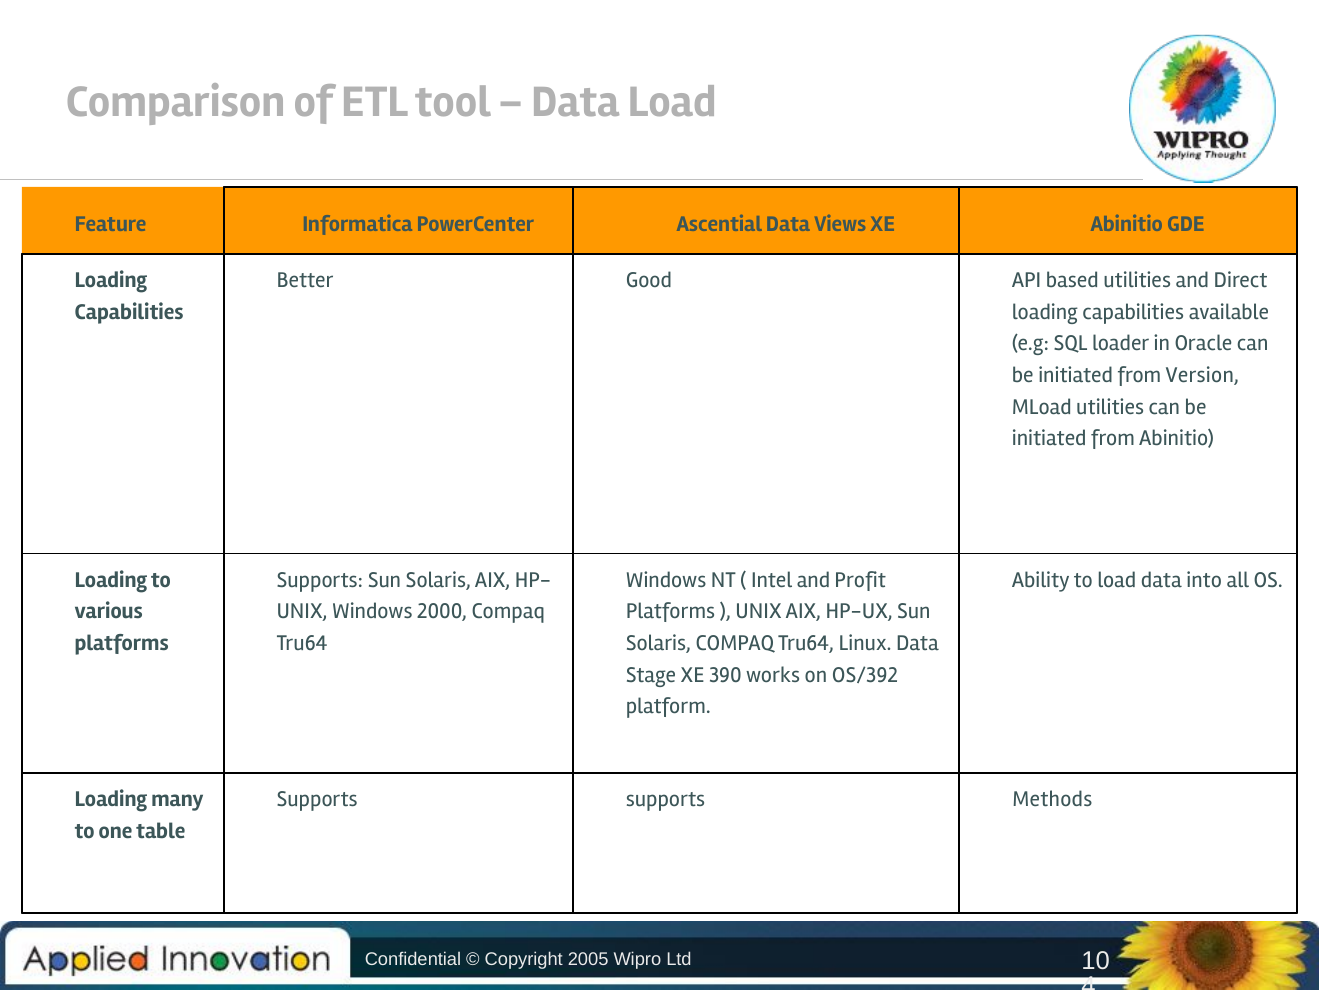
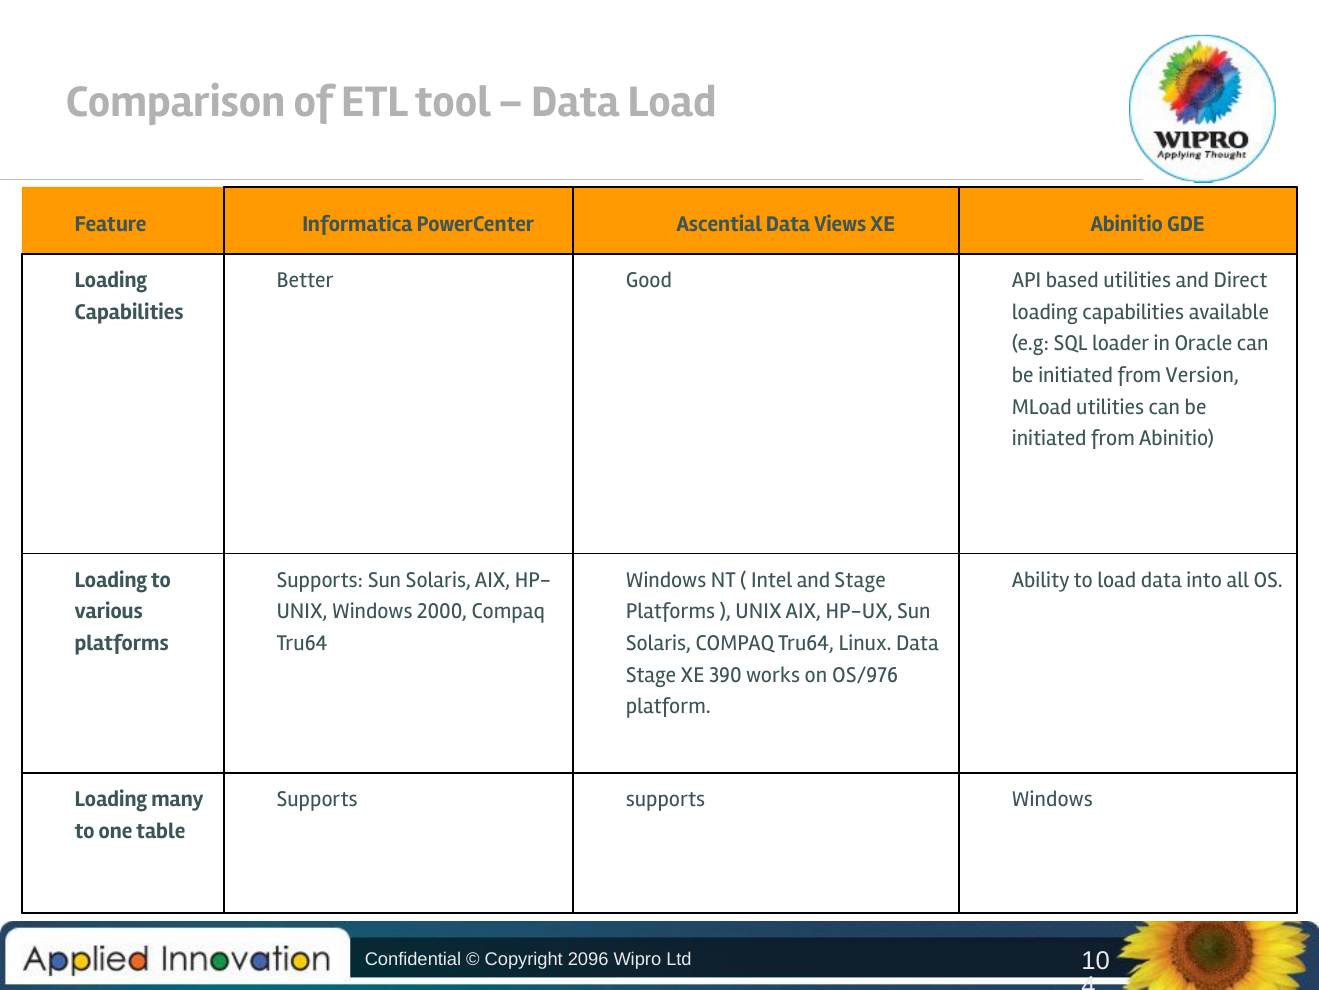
and Profit: Profit -> Stage (860, 580)
OS/392: OS/392 -> OS/976 (865, 674)
Methods: Methods -> Windows (1052, 799)
2005: 2005 -> 2096 (588, 959)
